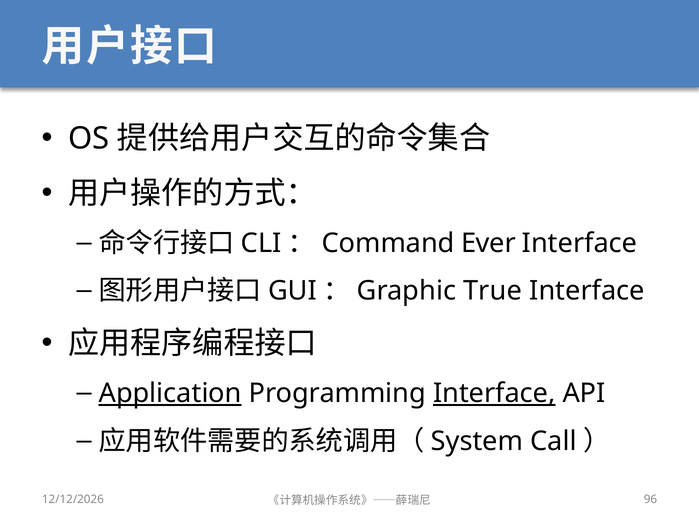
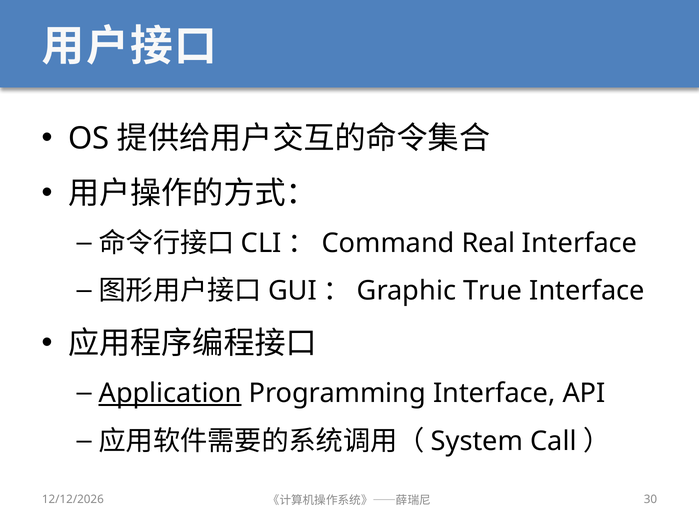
Ever: Ever -> Real (488, 243)
Interface underline: present -> none (494, 394)
96: 96 -> 30 (650, 500)
